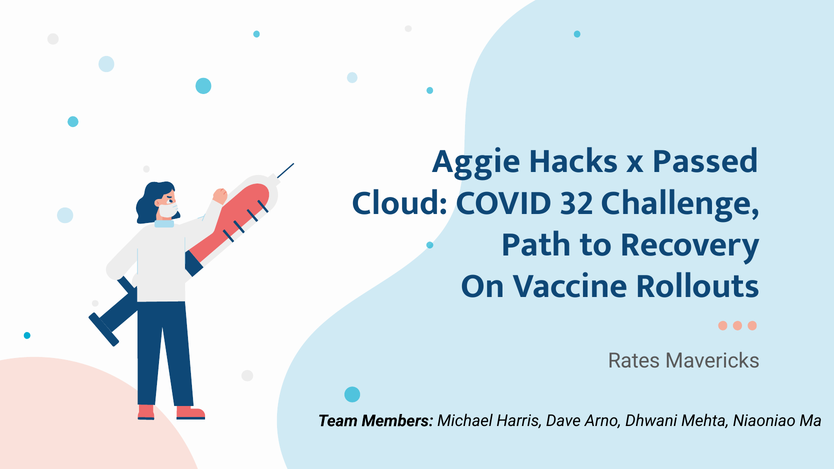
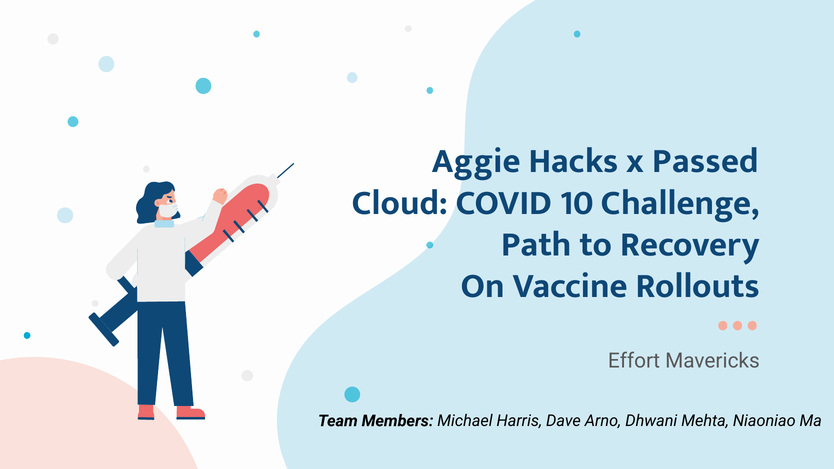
32: 32 -> 10 (577, 203)
Rates: Rates -> Effort (634, 361)
